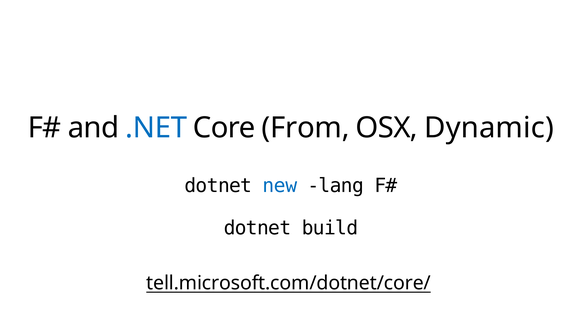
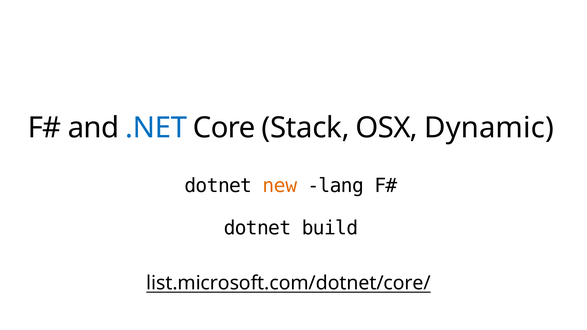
From: From -> Stack (306, 128)
new colour: blue -> orange (280, 186)
tell.microsoft.com/dotnet/core/: tell.microsoft.com/dotnet/core/ -> list.microsoft.com/dotnet/core/ (289, 283)
